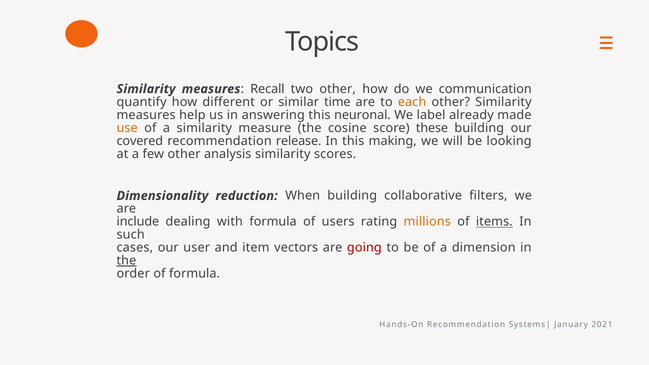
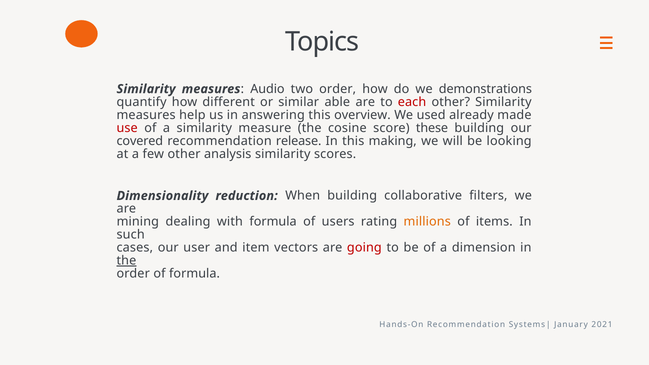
Recall: Recall -> Audio (267, 89)
two other: other -> order (338, 89)
communication: communication -> demonstrations (485, 89)
time: time -> able (337, 102)
each colour: orange -> red (412, 102)
neuronal: neuronal -> overview (362, 115)
label: label -> used (431, 115)
use colour: orange -> red (127, 128)
include: include -> mining (138, 222)
items underline: present -> none (494, 222)
